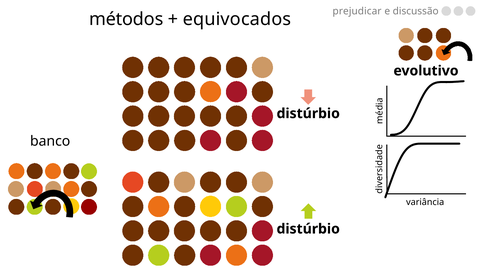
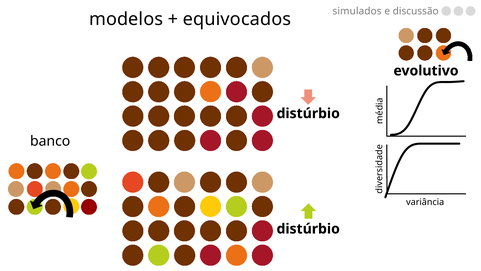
prejudicar: prejudicar -> simulados (357, 11)
métodos: métodos -> modelos (126, 19)
